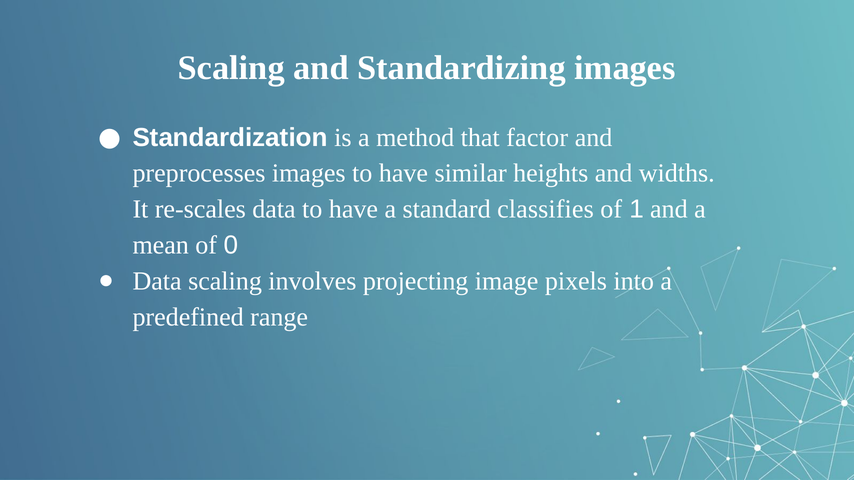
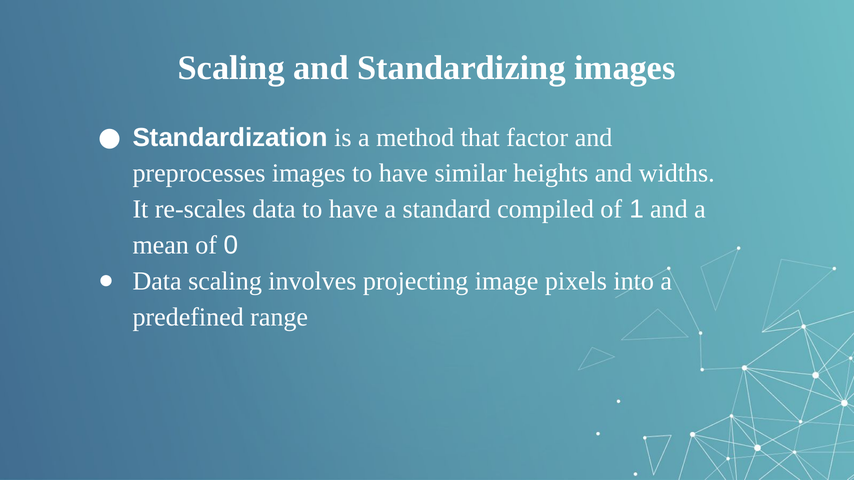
classifies: classifies -> compiled (546, 209)
